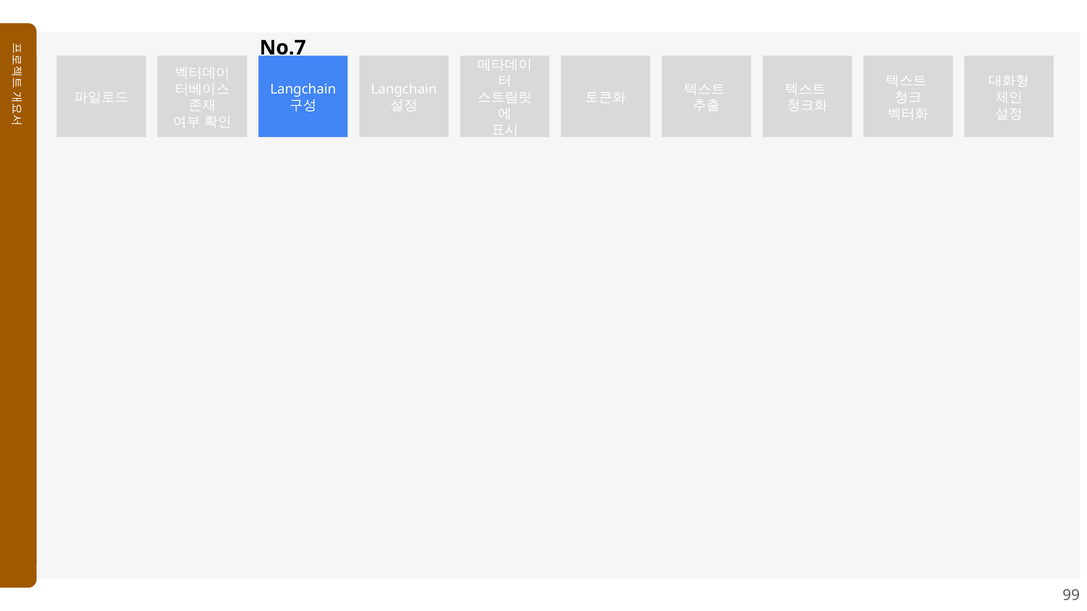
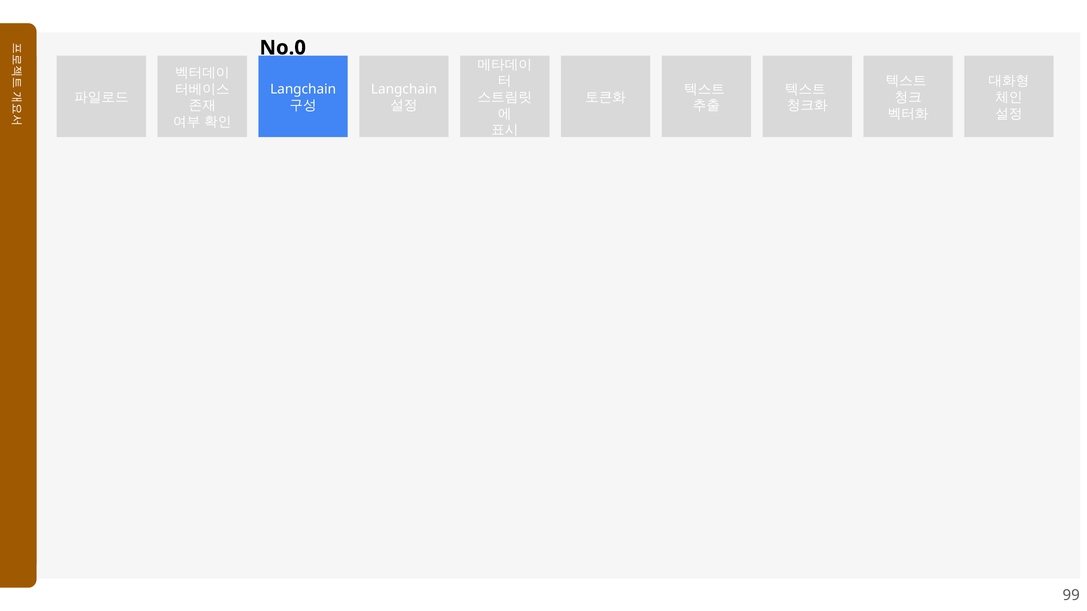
No.7: No.7 -> No.0 (283, 48)
